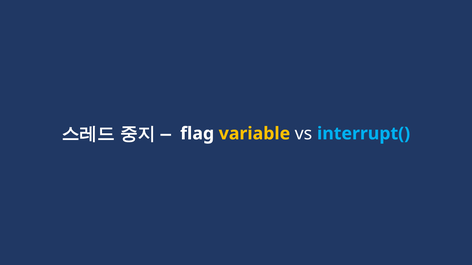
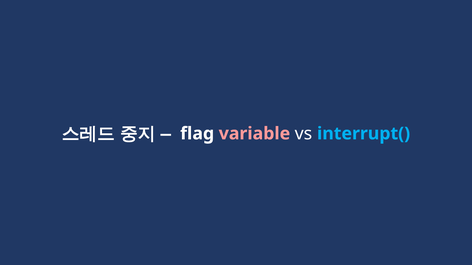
variable colour: yellow -> pink (254, 134)
